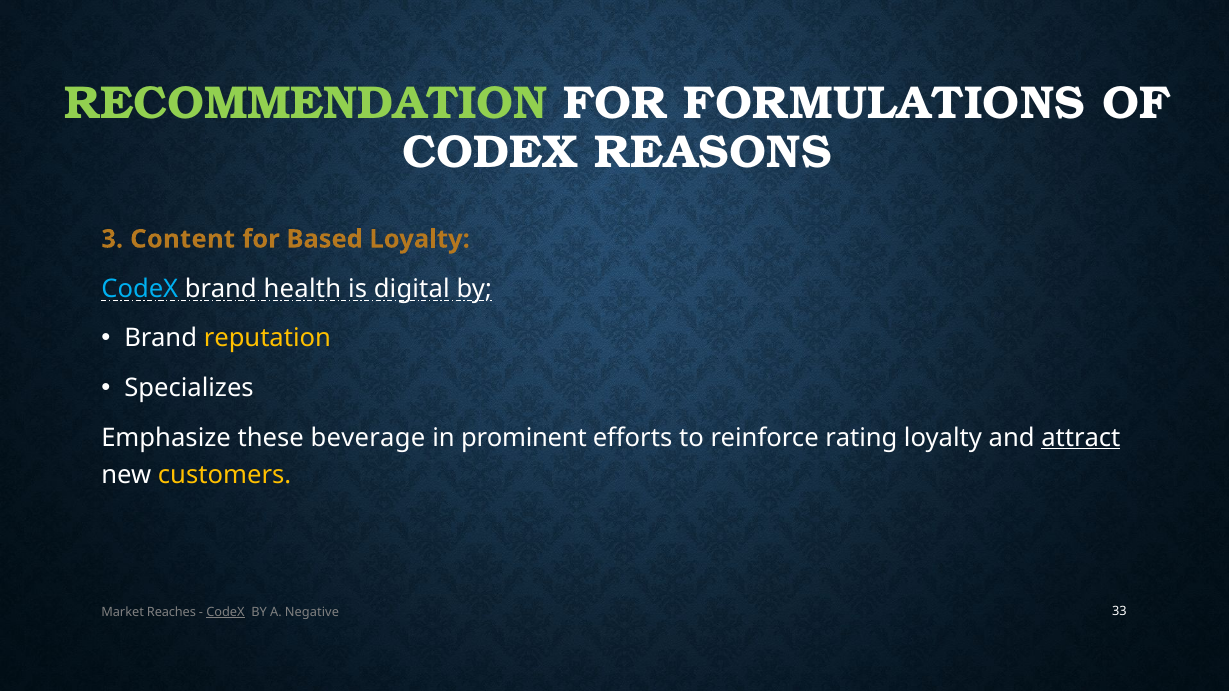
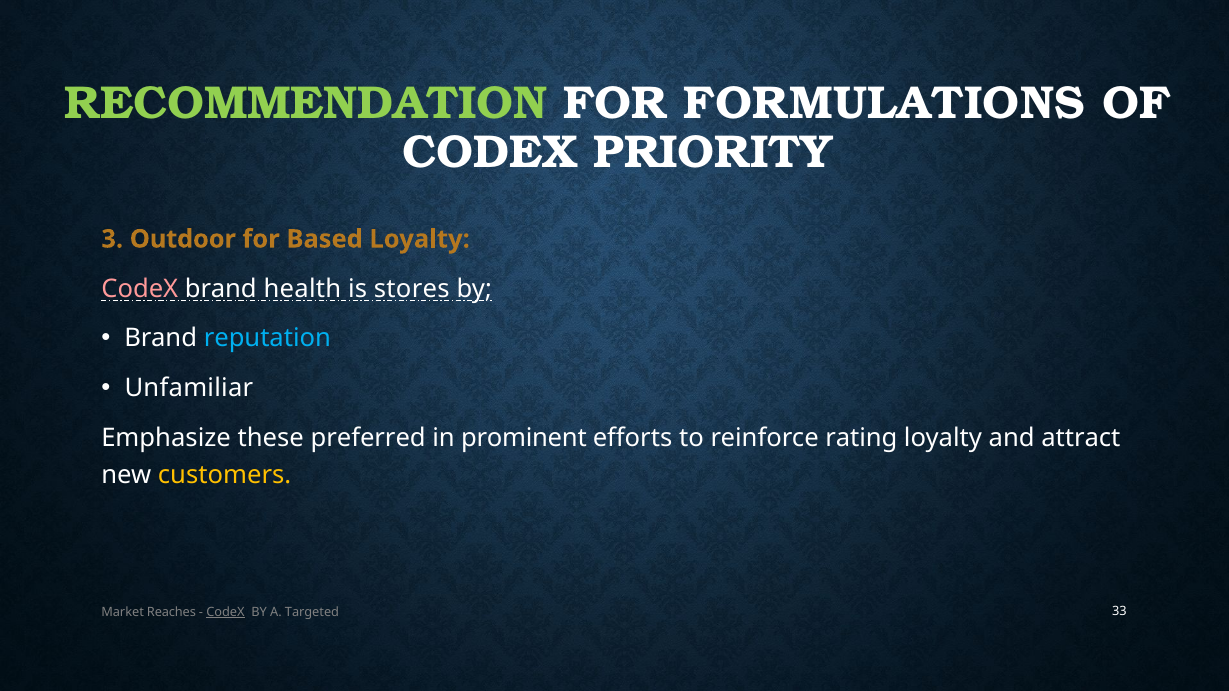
REASONS: REASONS -> PRIORITY (713, 153)
Content: Content -> Outdoor (183, 239)
CodeX colour: light blue -> pink (140, 289)
digital: digital -> stores (412, 289)
reputation colour: yellow -> light blue (267, 339)
Specializes: Specializes -> Unfamiliar (189, 388)
beverage: beverage -> preferred (368, 438)
attract underline: present -> none (1081, 438)
Negative: Negative -> Targeted (312, 612)
